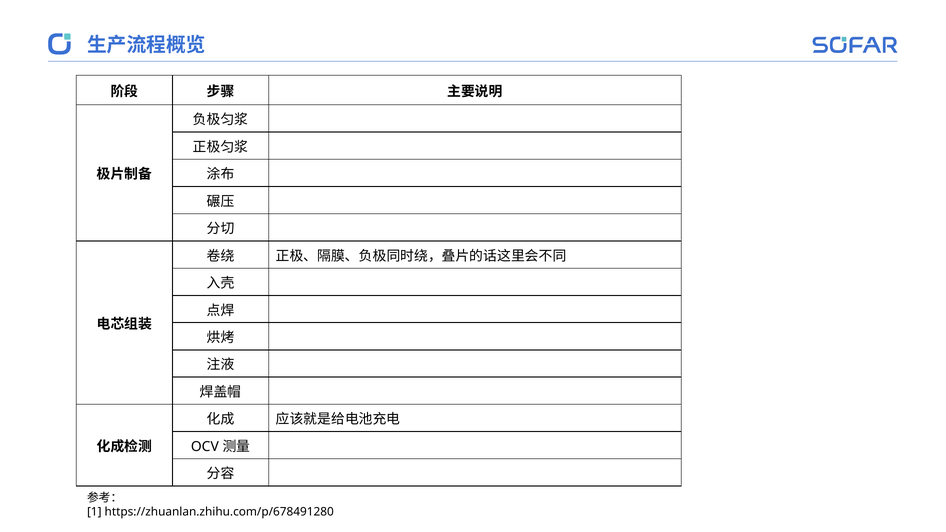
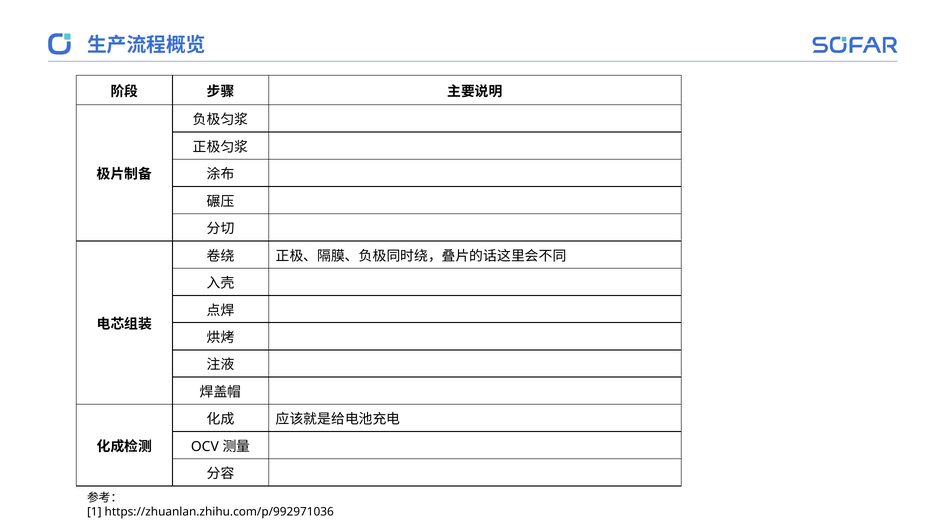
https://zhuanlan.zhihu.com/p/678491280: https://zhuanlan.zhihu.com/p/678491280 -> https://zhuanlan.zhihu.com/p/992971036 (219, 512)
